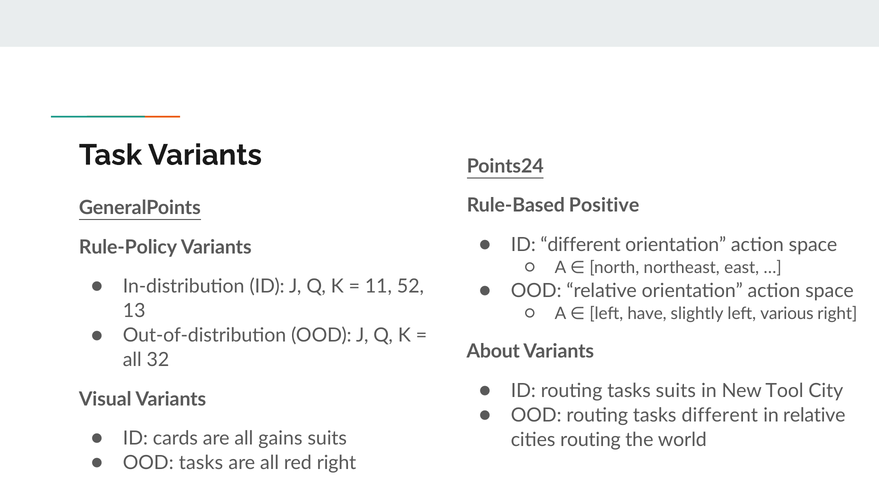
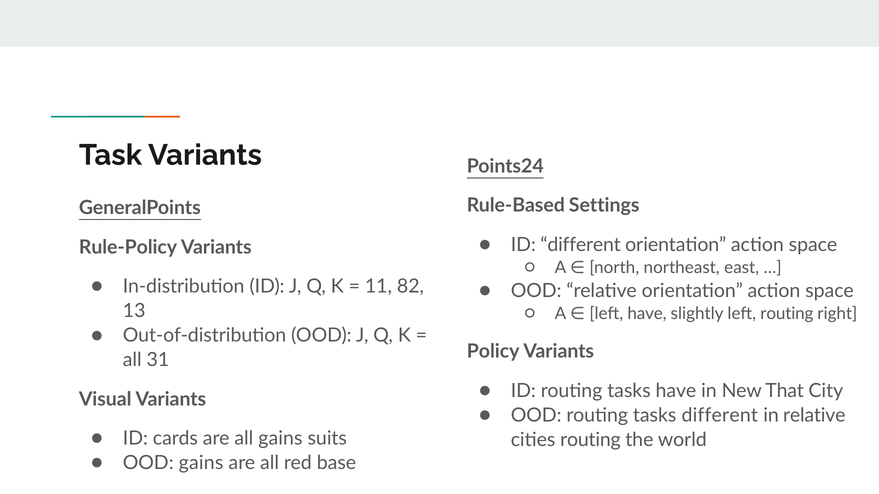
Positive: Positive -> Settings (604, 206)
52: 52 -> 82 (411, 287)
left various: various -> routing (787, 314)
About: About -> Policy (493, 352)
32: 32 -> 31 (158, 360)
tasks suits: suits -> have (676, 391)
Tool: Tool -> That (785, 391)
OOD tasks: tasks -> gains (201, 463)
red right: right -> base (336, 463)
